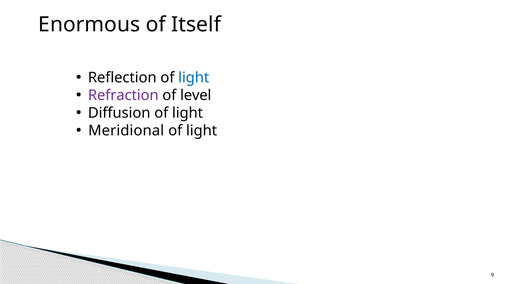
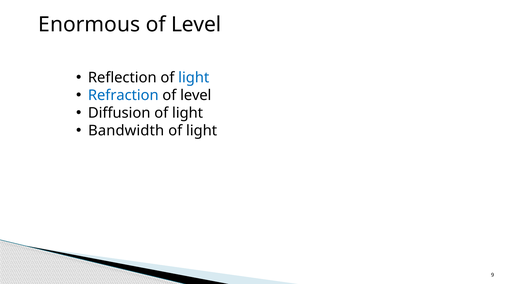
Itself: Itself -> Level (196, 24)
Refraction colour: purple -> blue (123, 95)
Meridional: Meridional -> Bandwidth (126, 131)
